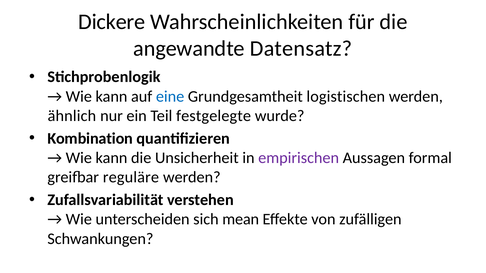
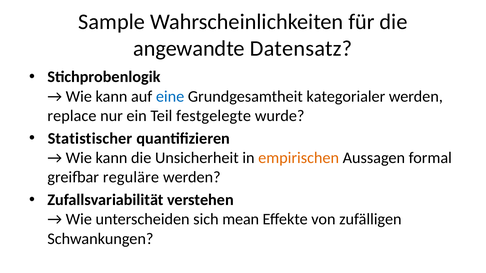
Dickere: Dickere -> Sample (112, 22)
logistischen: logistischen -> kategorialer (346, 97)
ähnlich: ähnlich -> replace (72, 116)
Kombination: Kombination -> Statistischer (90, 139)
empirischen colour: purple -> orange (299, 158)
